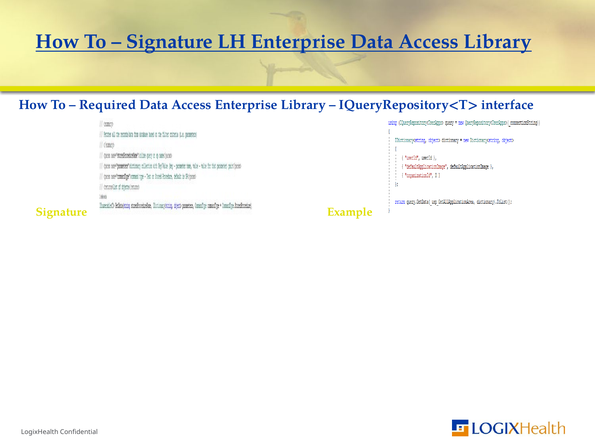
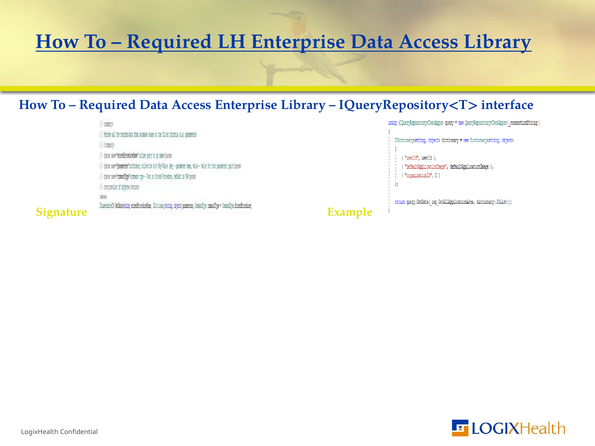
Signature: Signature -> Required (169, 42)
